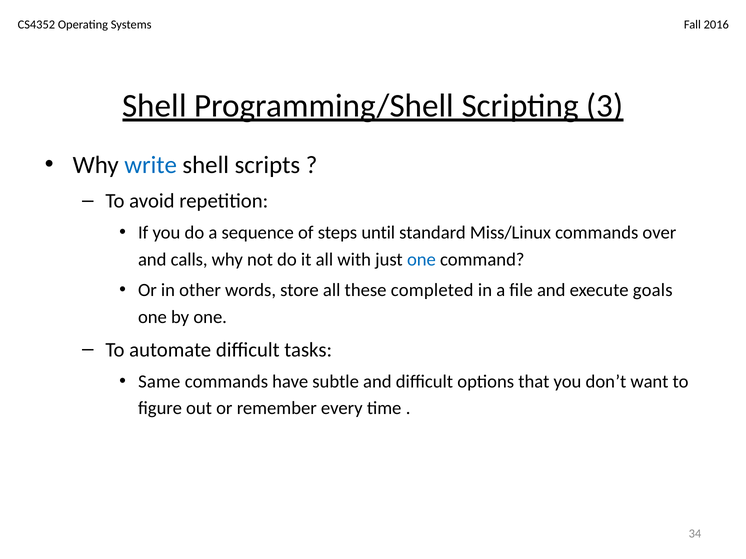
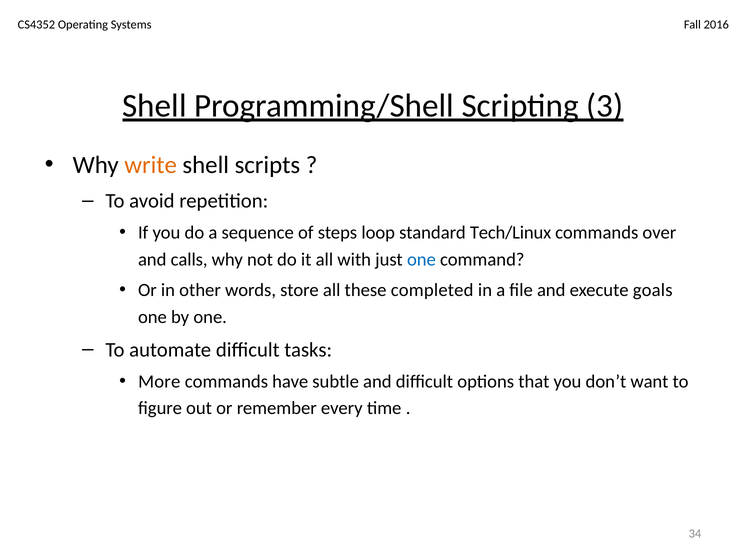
write colour: blue -> orange (151, 165)
until: until -> loop (378, 233)
Miss/Linux: Miss/Linux -> Tech/Linux (511, 233)
Same: Same -> More (159, 382)
